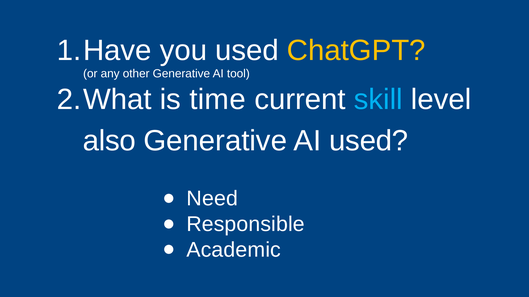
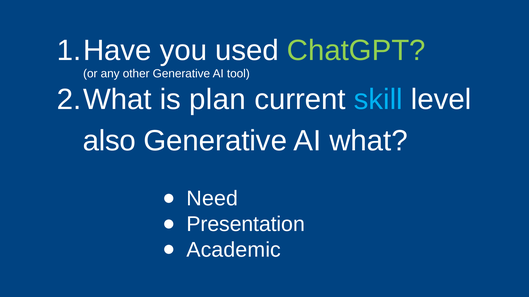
ChatGPT colour: yellow -> light green (356, 50)
time: time -> plan (218, 100)
AI used: used -> what (369, 141)
Responsible: Responsible -> Presentation (246, 225)
